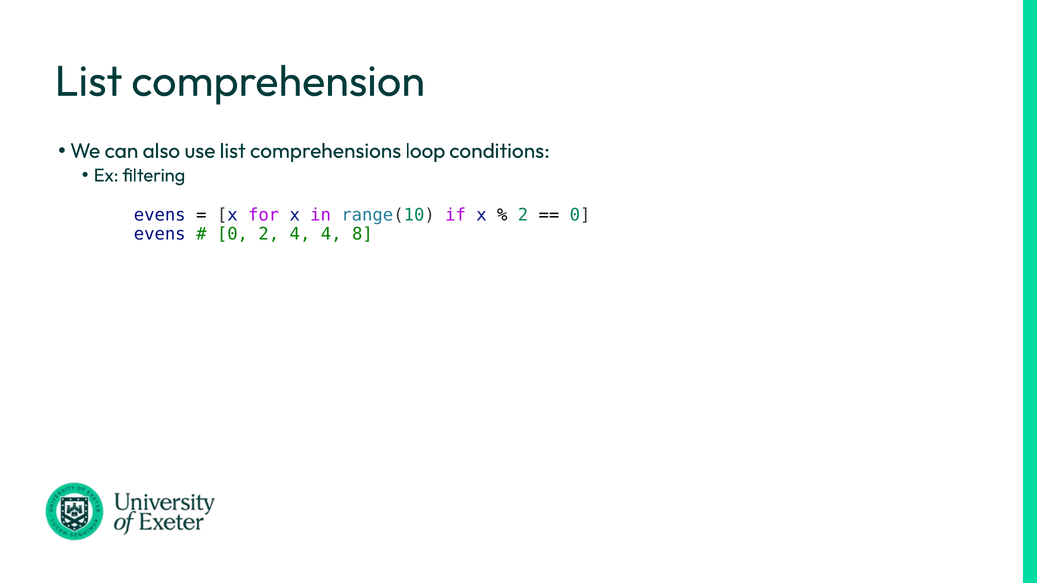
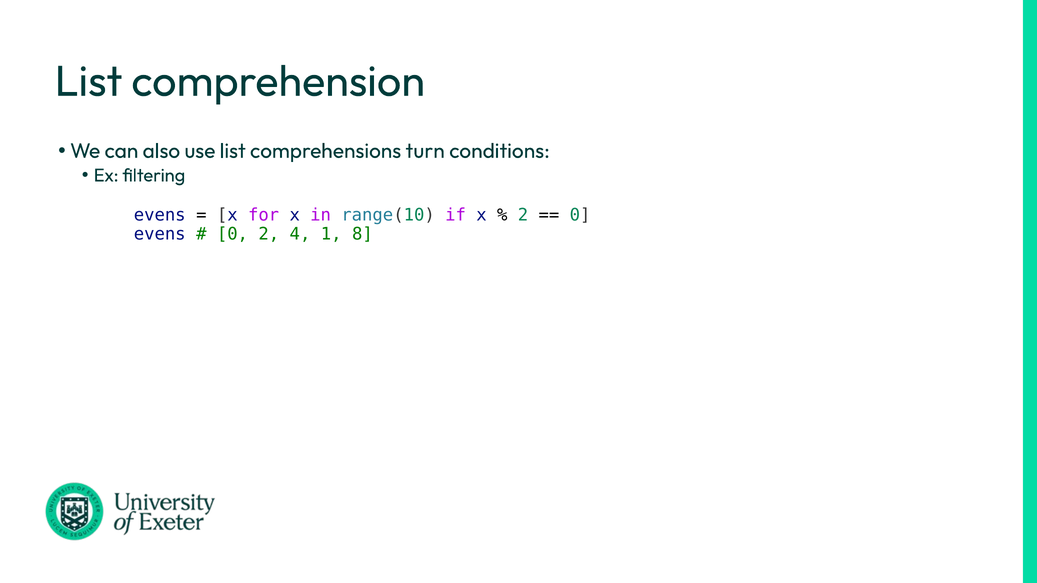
loop: loop -> turn (425, 151)
4 4: 4 -> 1 (331, 234)
